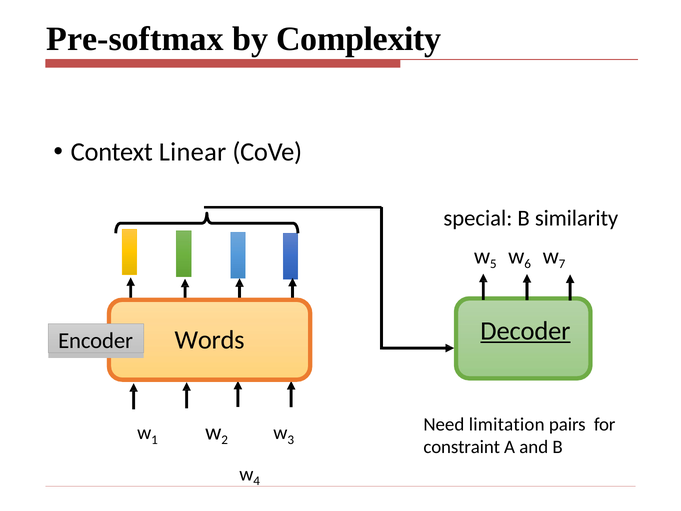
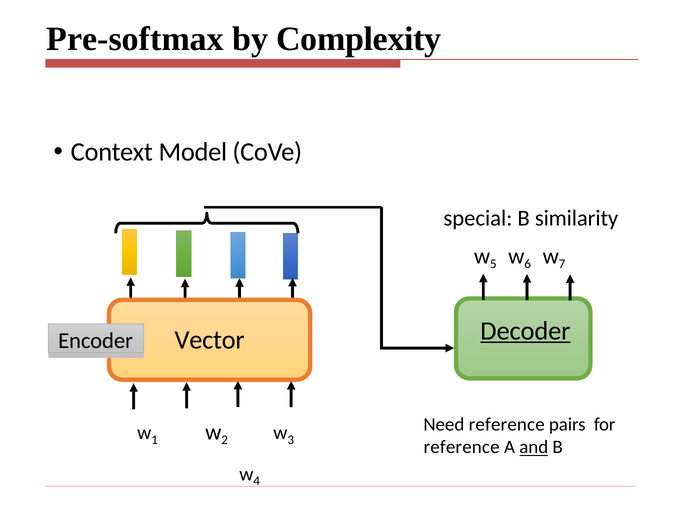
Linear: Linear -> Model (193, 152)
Words: Words -> Vector (210, 340)
Need limitation: limitation -> reference (507, 424)
constraint: constraint -> reference (462, 447)
and underline: none -> present (534, 447)
